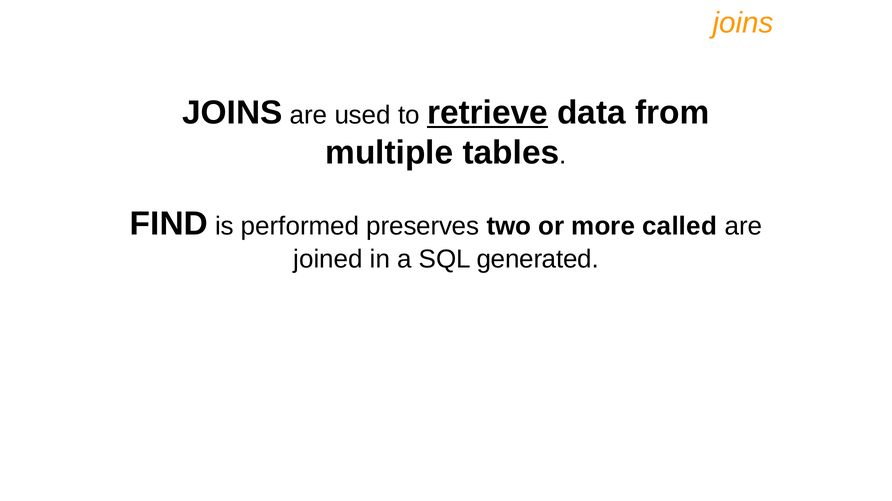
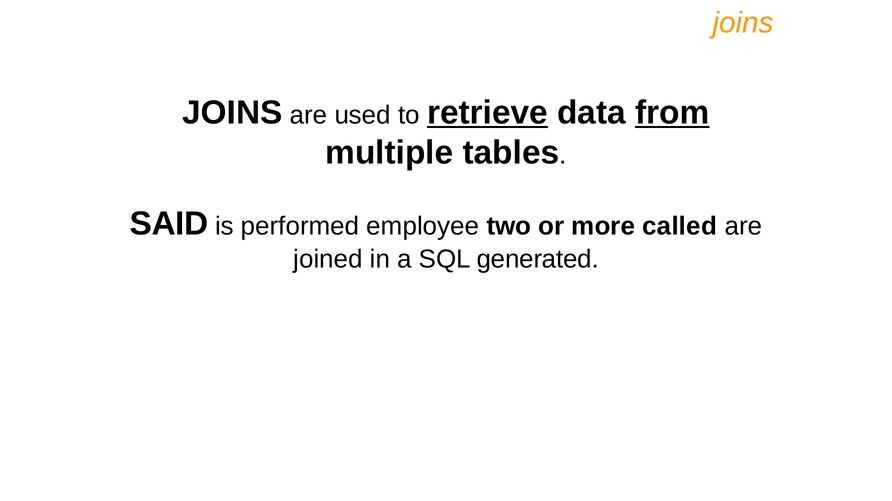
from underline: none -> present (672, 113)
FIND: FIND -> SAID (169, 224)
preserves: preserves -> employee (423, 227)
